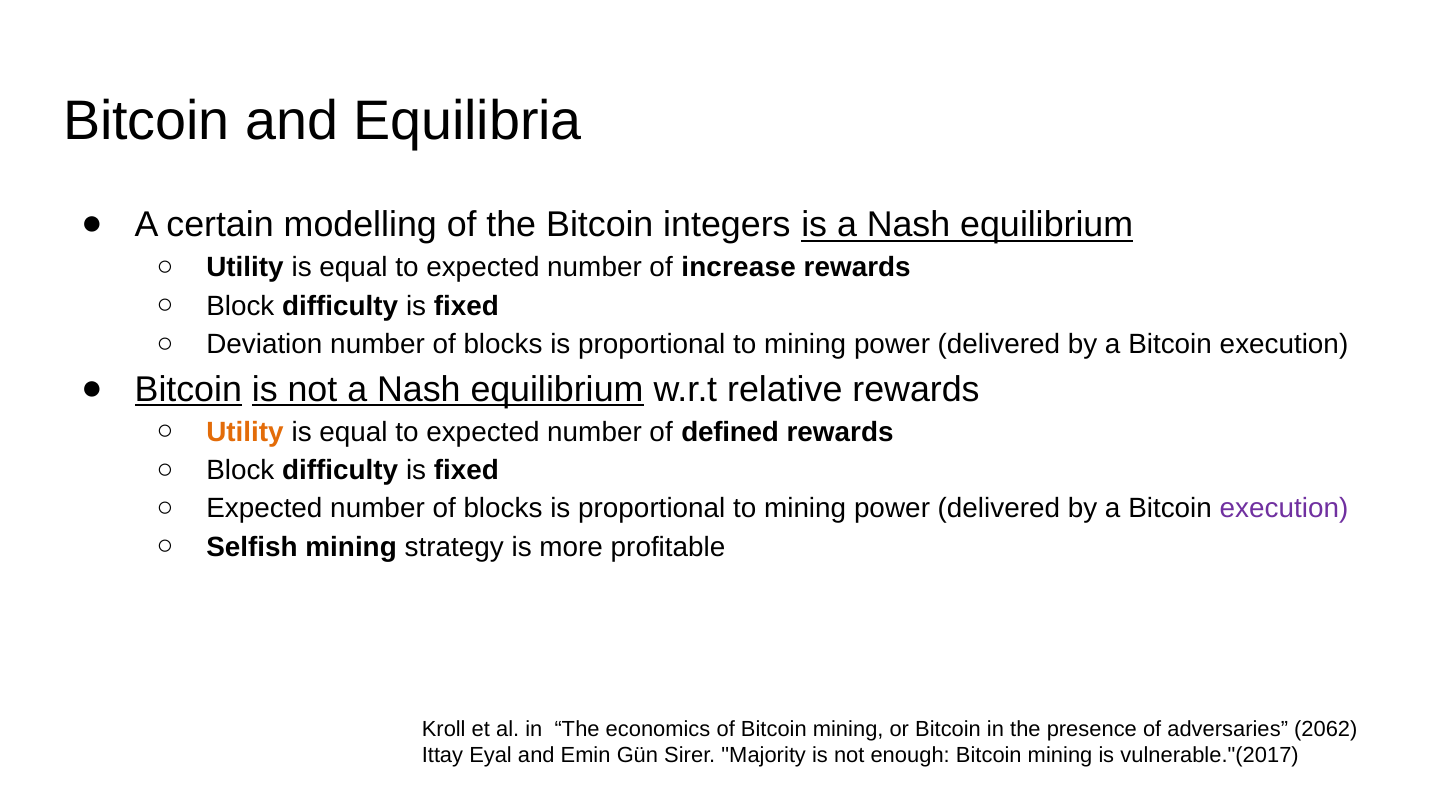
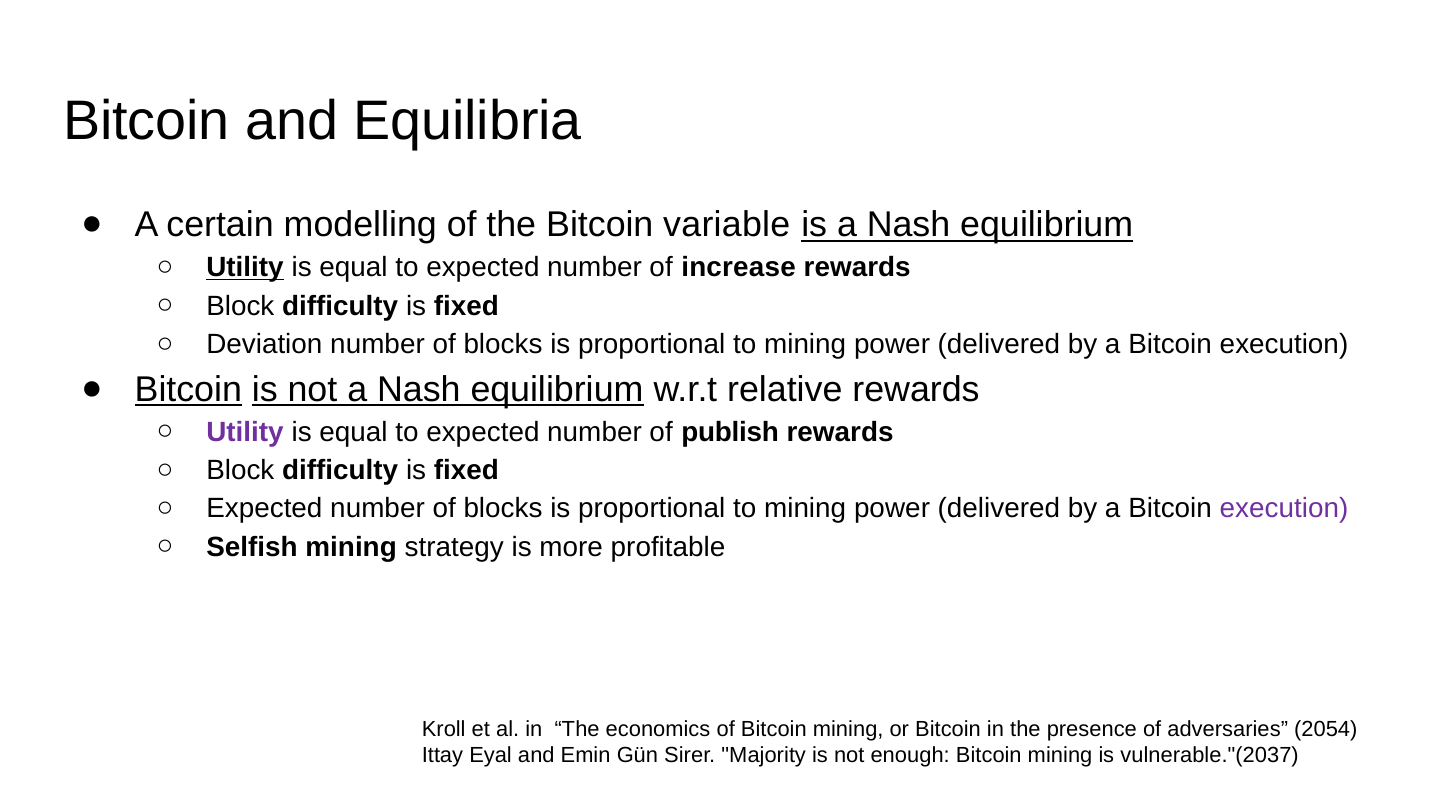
integers: integers -> variable (727, 225)
Utility underline: none -> present (245, 268)
Utility colour: orange -> purple (245, 432)
defined: defined -> publish (730, 432)
2062: 2062 -> 2054 (1326, 730)
vulnerable."(2017: vulnerable."(2017 -> vulnerable."(2037 (1210, 756)
